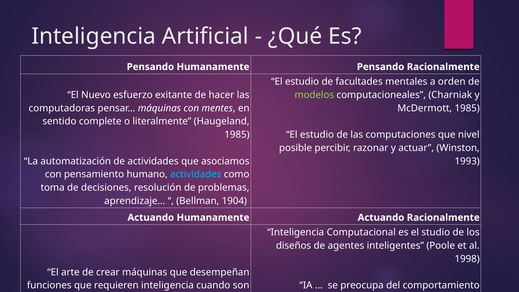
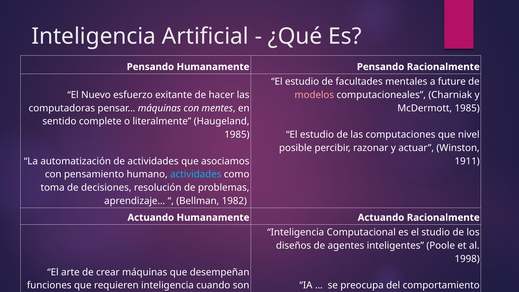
orden: orden -> future (452, 82)
modelos colour: light green -> pink (314, 95)
1993: 1993 -> 1911 (467, 161)
1904: 1904 -> 1982 (234, 201)
